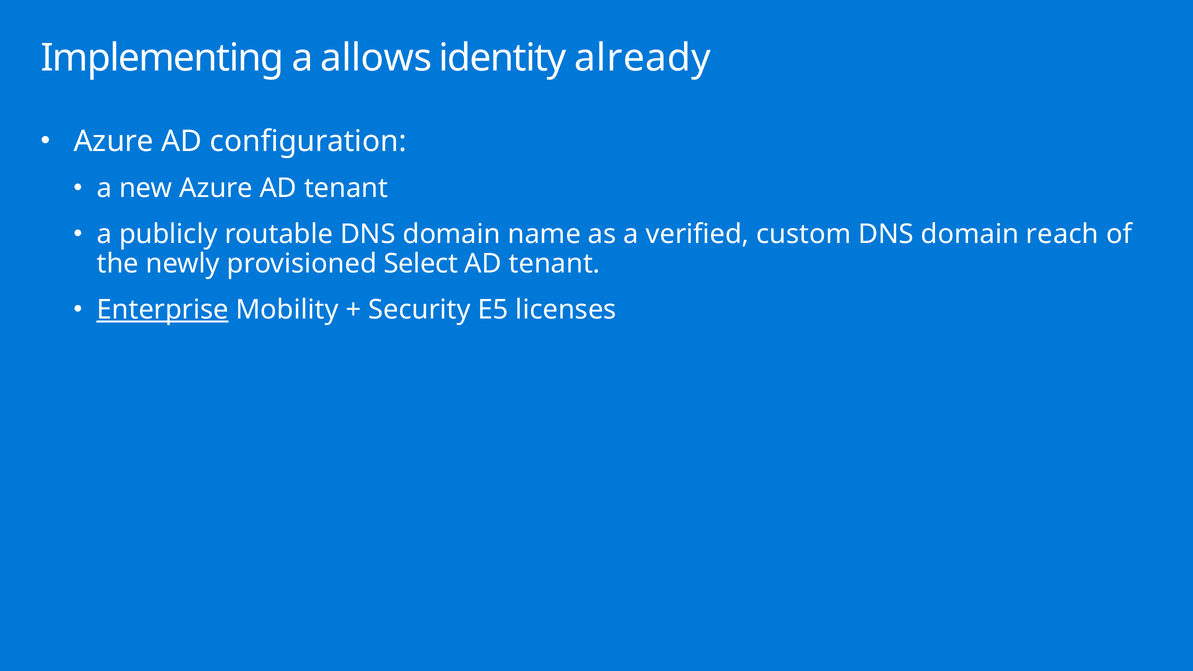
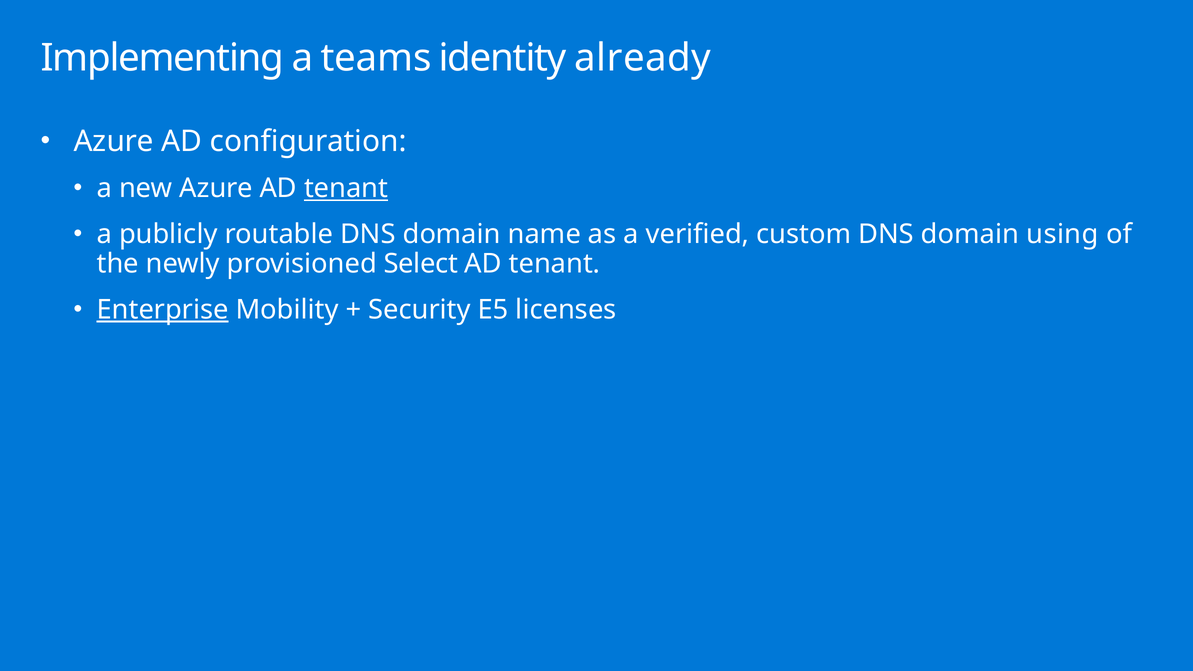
allows: allows -> teams (376, 58)
tenant underline: none -> present (346, 188)
reach: reach -> using (1062, 234)
